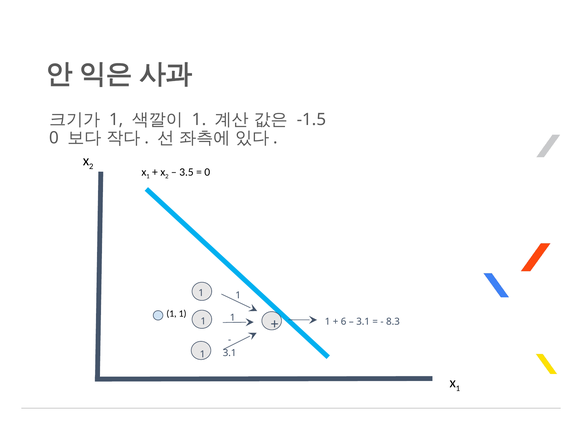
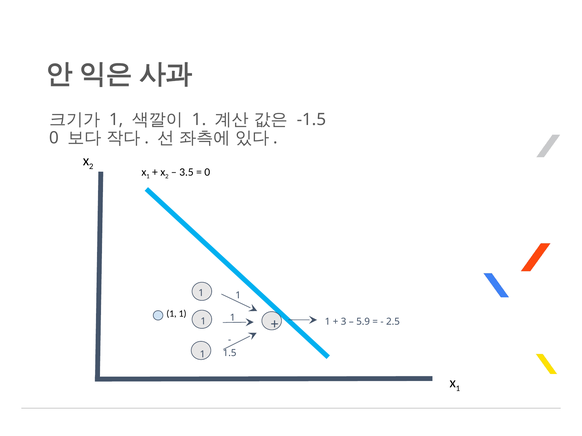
6: 6 -> 3 (344, 322)
3.1: 3.1 -> 5.9 (363, 322)
8.3: 8.3 -> 2.5 (393, 322)
3.1: 3.1 -> 1.5 (230, 353)
